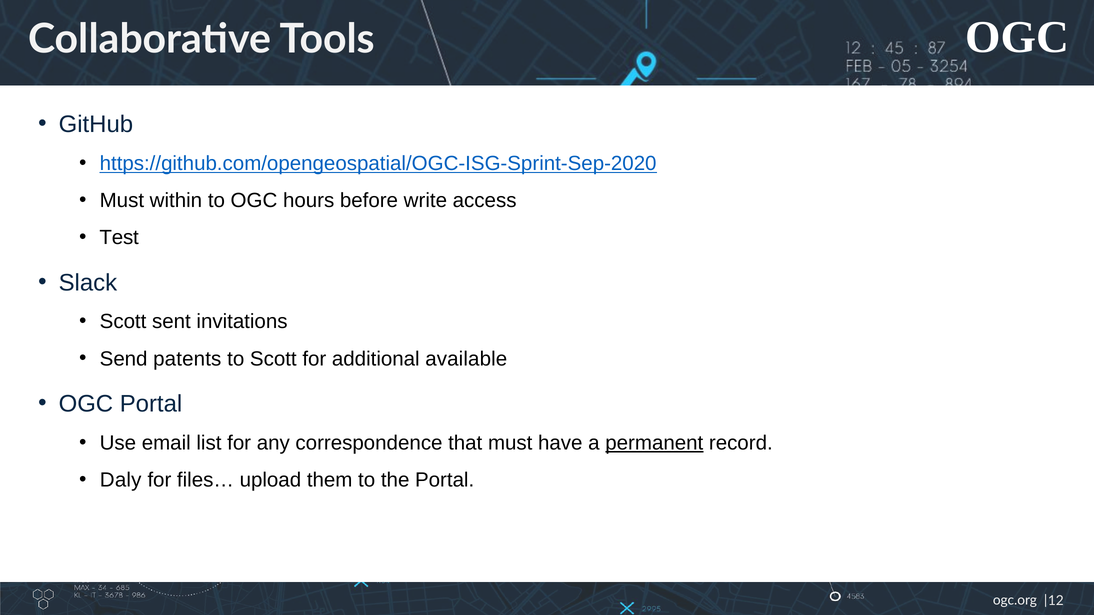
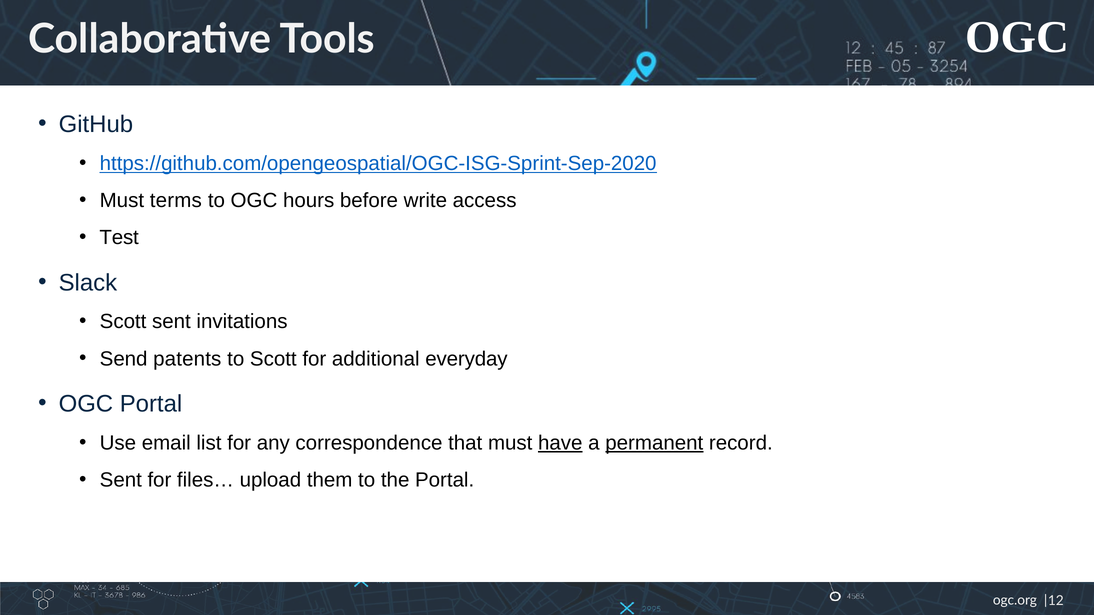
within: within -> terms (176, 201)
available: available -> everyday (466, 359)
have underline: none -> present (560, 443)
Daly: Daly -> Sent (121, 480)
